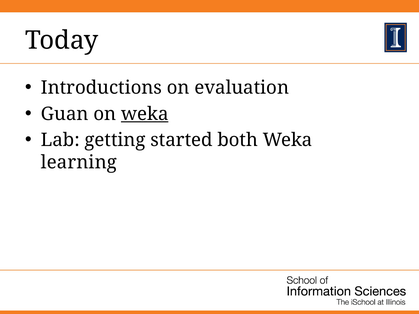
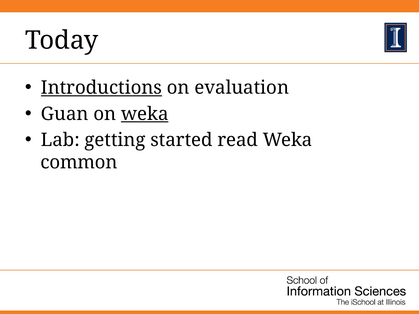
Introductions underline: none -> present (101, 88)
both: both -> read (238, 140)
learning: learning -> common (79, 162)
